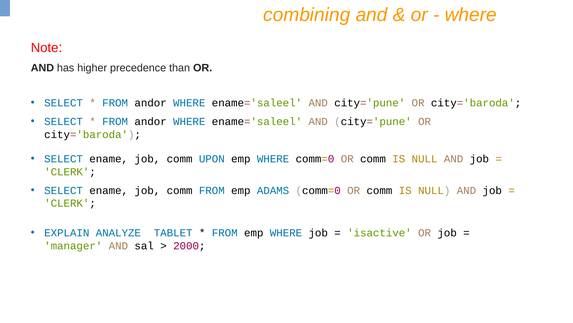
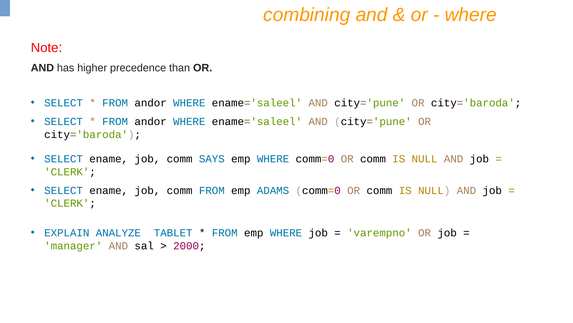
UPON: UPON -> SAYS (212, 159)
isactive: isactive -> varempno (379, 232)
